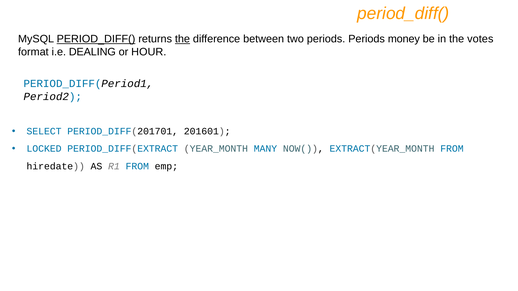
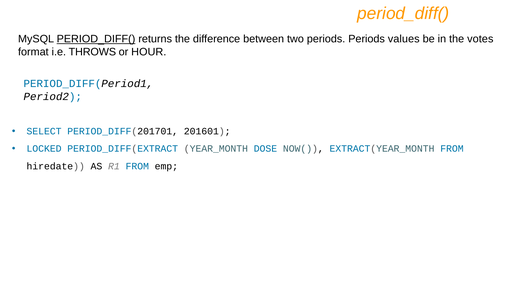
the underline: present -> none (182, 39)
money: money -> values (404, 39)
DEALING: DEALING -> THROWS (92, 52)
MANY: MANY -> DOSE (265, 149)
